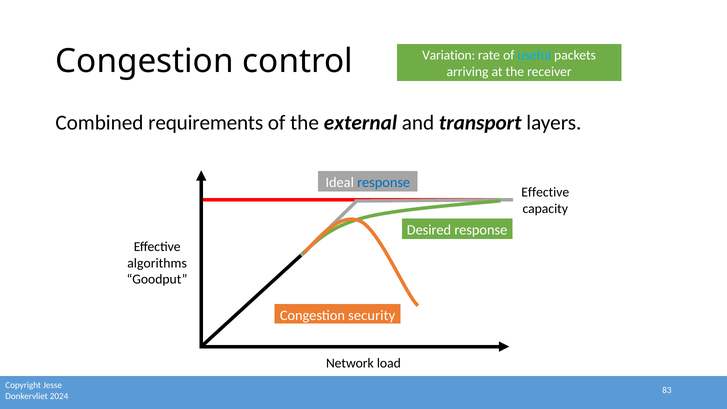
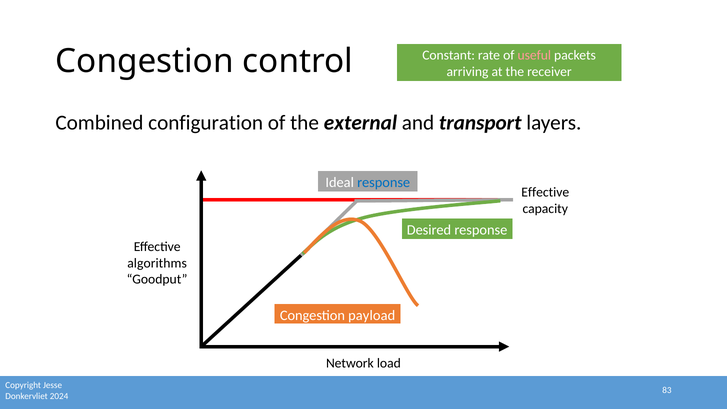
Variation: Variation -> Constant (449, 55)
useful colour: light blue -> pink (534, 55)
requirements: requirements -> configuration (206, 123)
security: security -> payload (372, 316)
